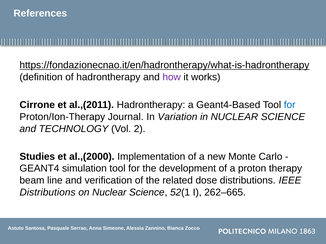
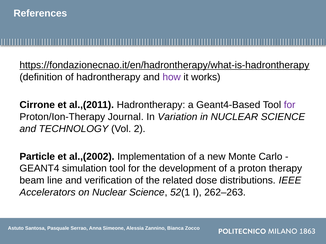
for colour: blue -> purple (290, 105)
Studies: Studies -> Particle (37, 157)
al.,(2000: al.,(2000 -> al.,(2002 (92, 157)
Distributions: Distributions -> Accelerators (48, 193)
262–665: 262–665 -> 262–263 (225, 193)
